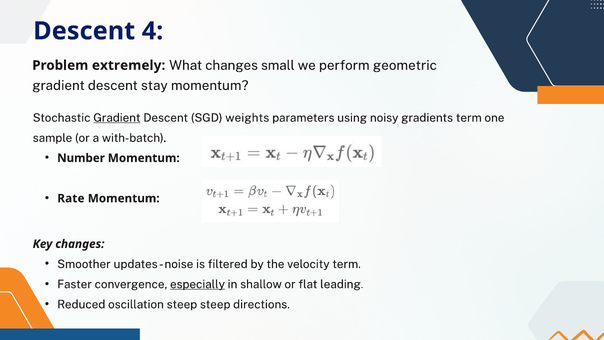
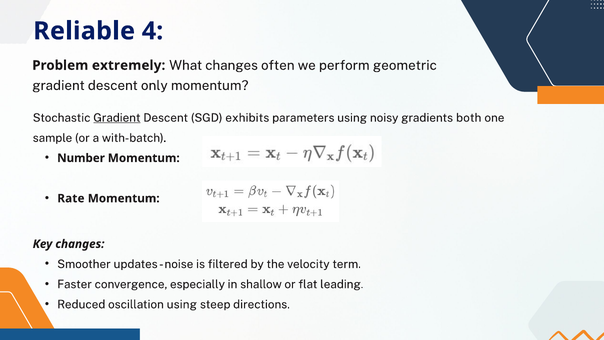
Descent: Descent -> Reliable (84, 31)
small: small -> often (278, 65)
stay: stay -> only (154, 85)
weights: weights -> exhibits (247, 118)
gradients term: term -> both (469, 118)
especially underline: present -> none (197, 284)
oscillation steep: steep -> using (182, 304)
